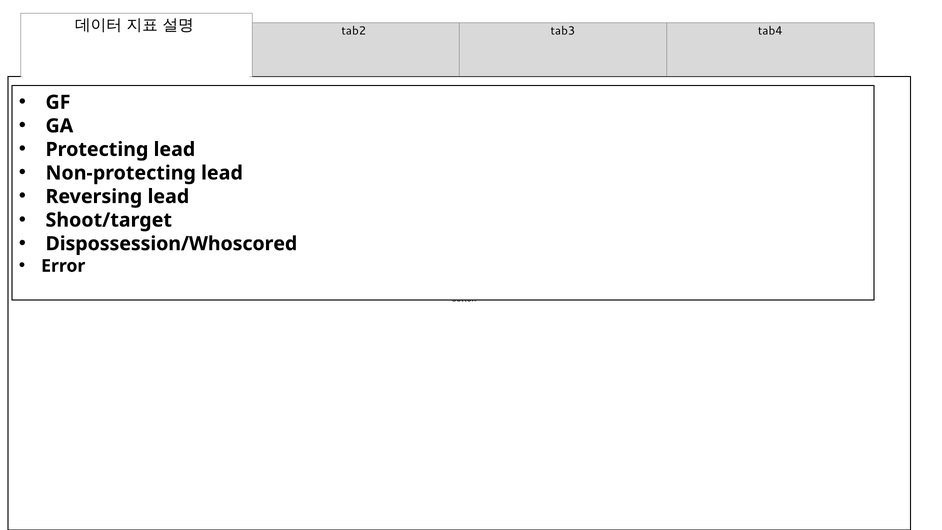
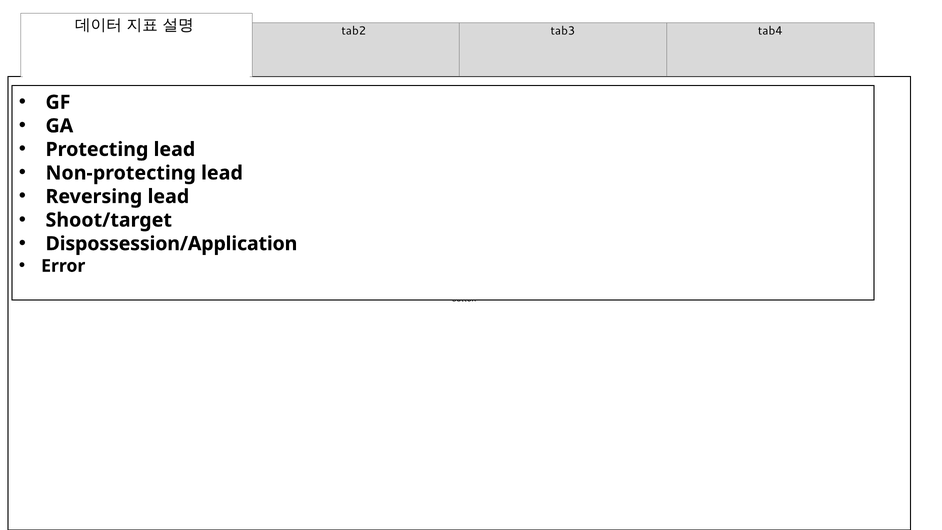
Dispossession/Whoscored: Dispossession/Whoscored -> Dispossession/Application (171, 244)
